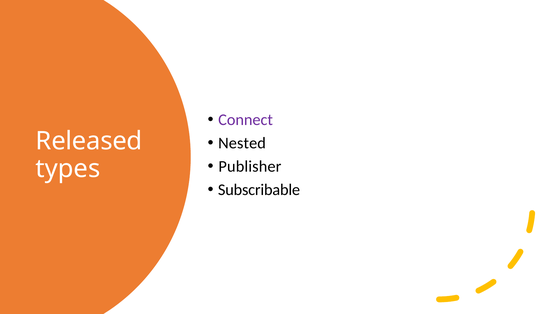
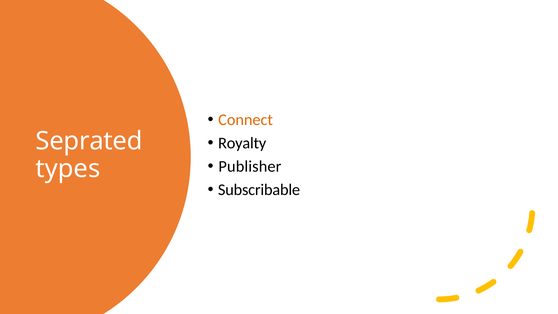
Connect colour: purple -> orange (246, 120)
Released: Released -> Seprated (89, 141)
Nested: Nested -> Royalty (242, 143)
